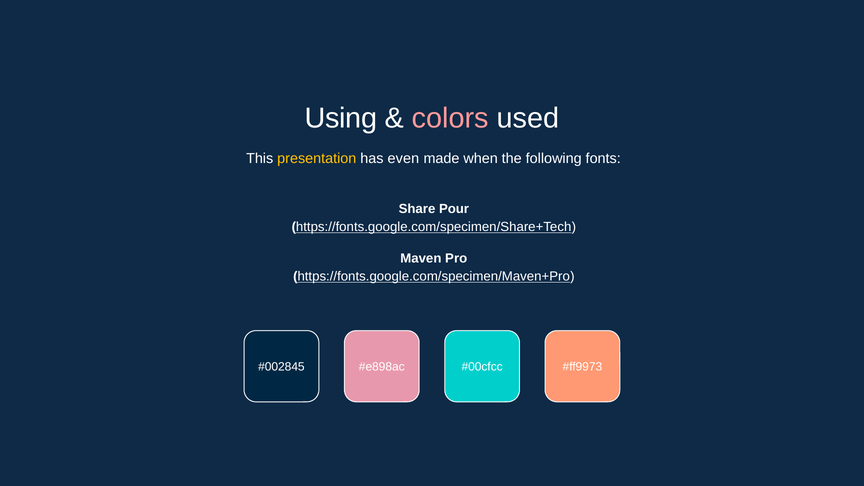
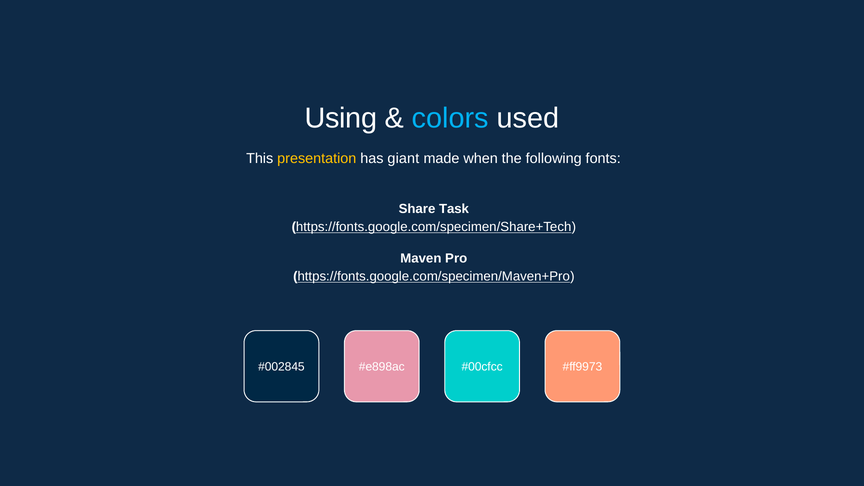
colors colour: pink -> light blue (450, 118)
even: even -> giant (403, 159)
Pour: Pour -> Task (454, 209)
